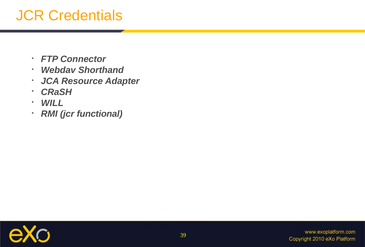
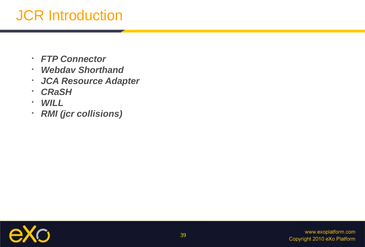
Credentials: Credentials -> Introduction (86, 15)
functional: functional -> collisions (100, 114)
